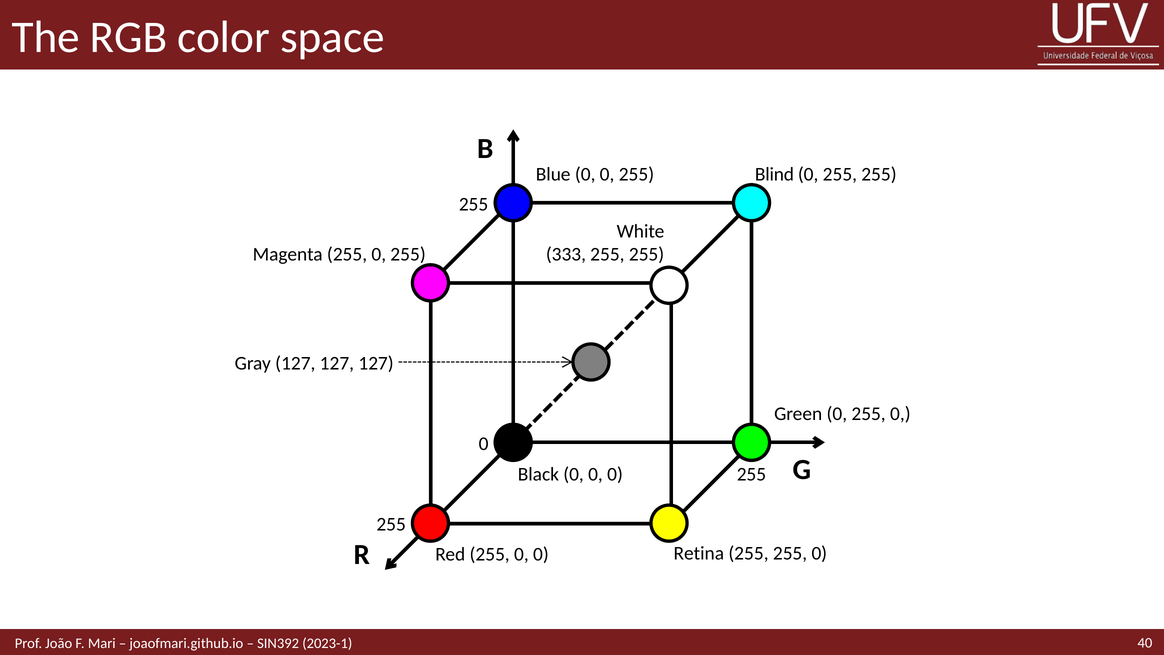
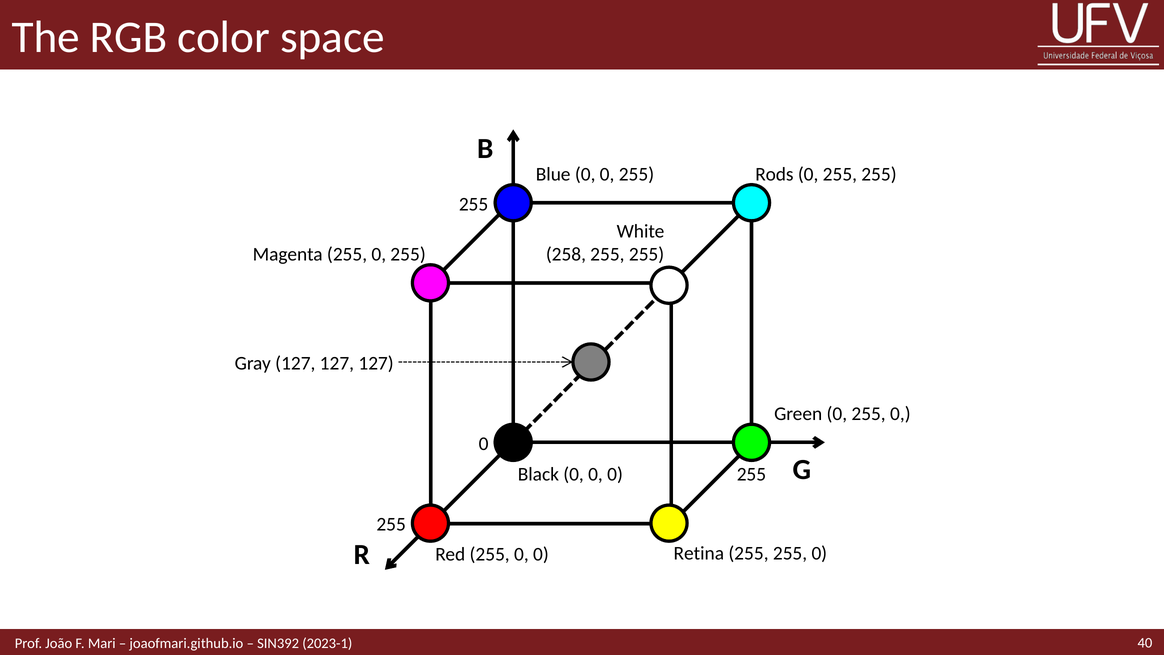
Blind: Blind -> Rods (774, 174)
333: 333 -> 258 (566, 254)
